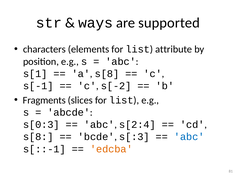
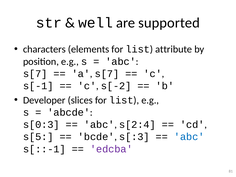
ways: ways -> well (96, 23)
s[1: s[1 -> s[7 (35, 74)
a s[8: s[8 -> s[7 (107, 74)
Fragments: Fragments -> Developer (44, 100)
s[8: s[8 -> s[5 (38, 137)
edcba colour: orange -> purple (111, 149)
